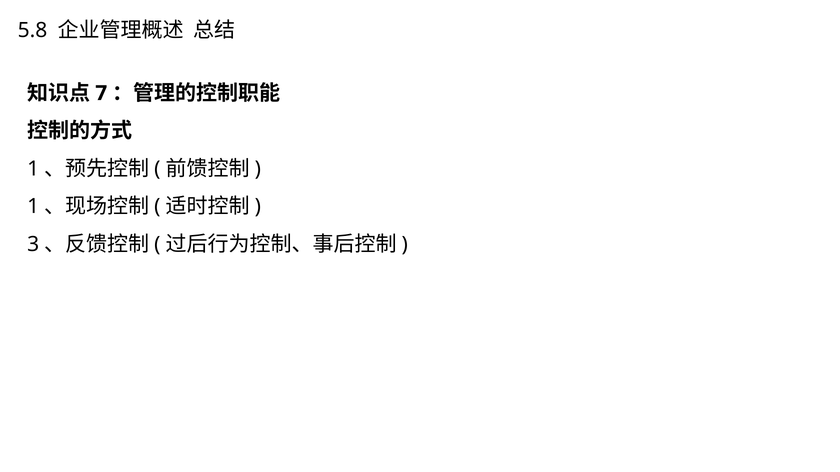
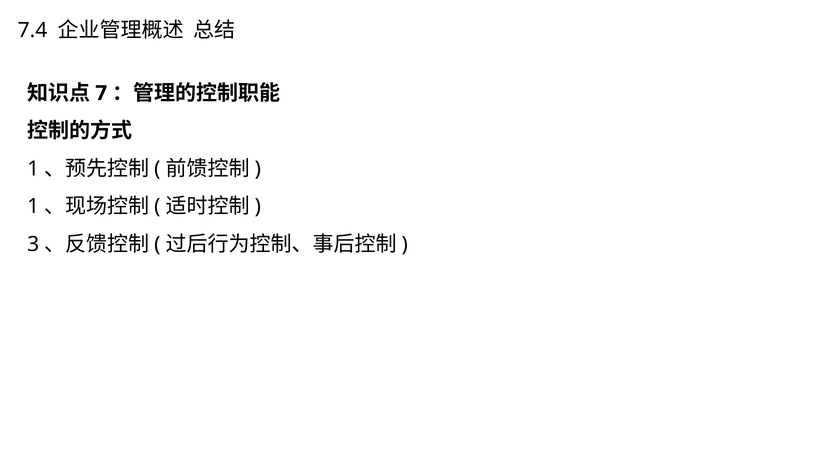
5.8: 5.8 -> 7.4 (32, 30)
